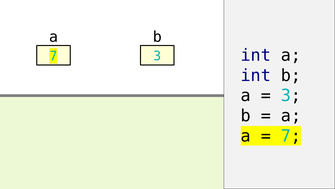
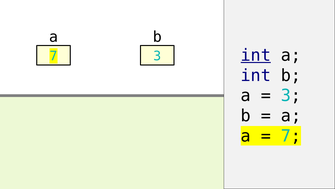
int underline: none -> present (256, 55)
